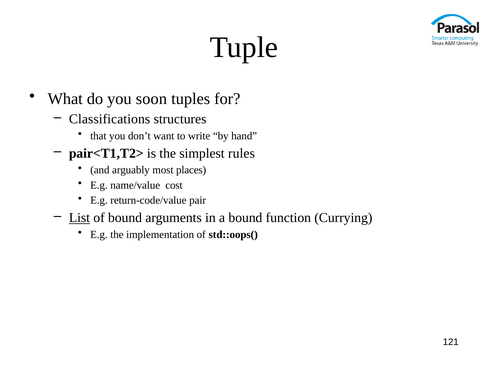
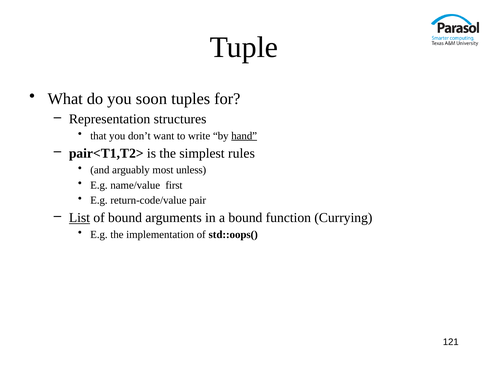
Classifications: Classifications -> Representation (110, 119)
hand underline: none -> present (244, 136)
places: places -> unless (191, 170)
cost: cost -> first (174, 185)
